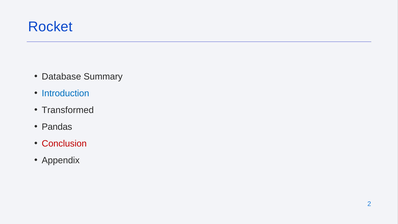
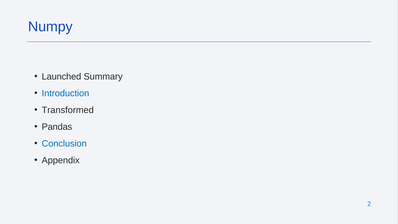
Rocket: Rocket -> Numpy (50, 27)
Database: Database -> Launched (61, 77)
Conclusion colour: red -> blue (64, 144)
